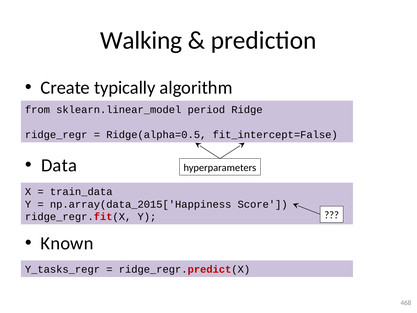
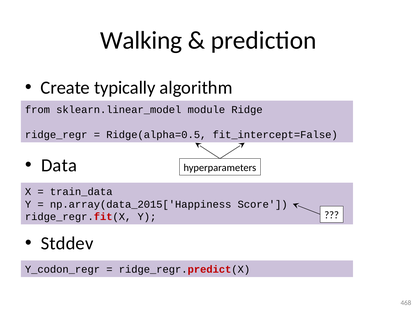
period: period -> module (206, 110)
Known: Known -> Stddev (67, 243)
Y_tasks_regr: Y_tasks_regr -> Y_codon_regr (62, 269)
